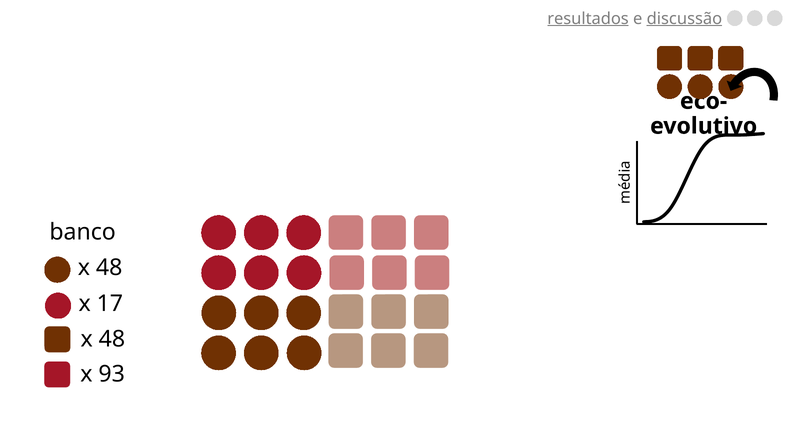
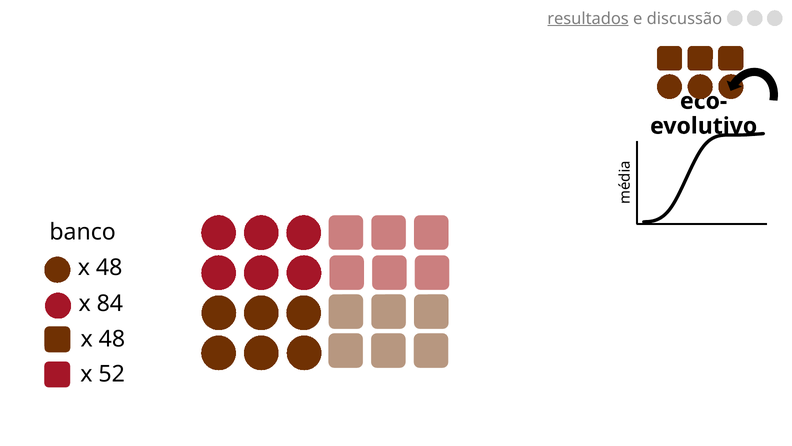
discussão underline: present -> none (684, 19)
17: 17 -> 84 (110, 303)
93: 93 -> 52 (112, 374)
